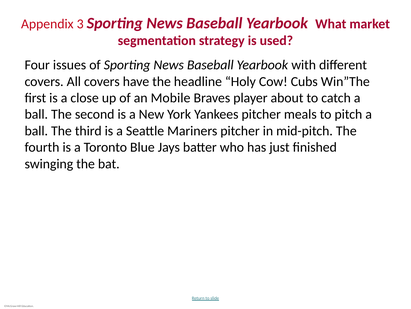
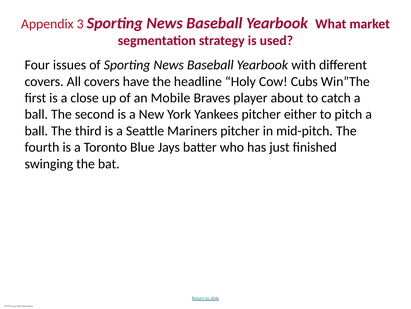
meals: meals -> either (300, 114)
